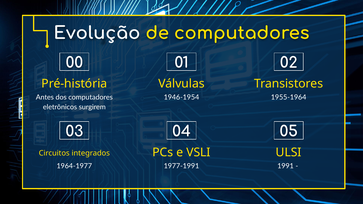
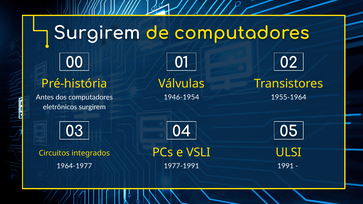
Evolução: Evolução -> Surgirem (97, 33)
